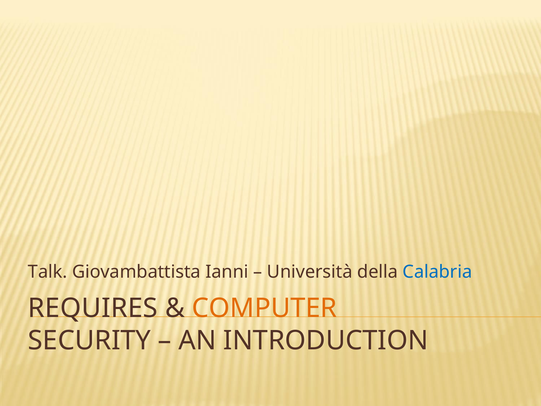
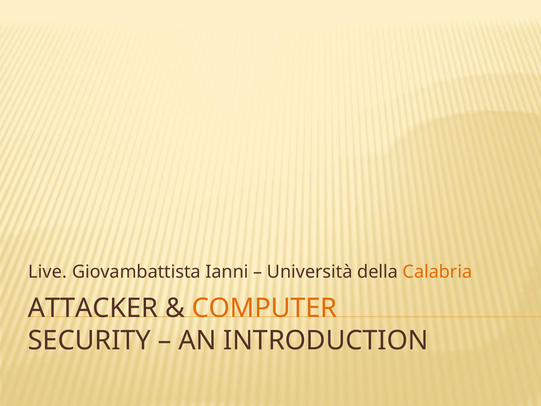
Talk: Talk -> Live (48, 272)
Calabria colour: blue -> orange (437, 272)
REQUIRES: REQUIRES -> ATTACKER (93, 308)
